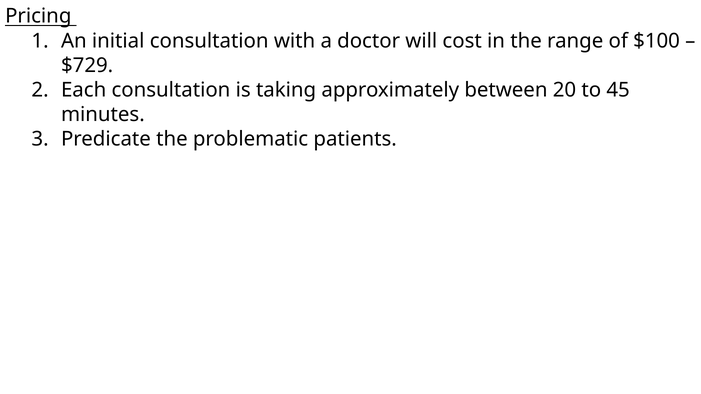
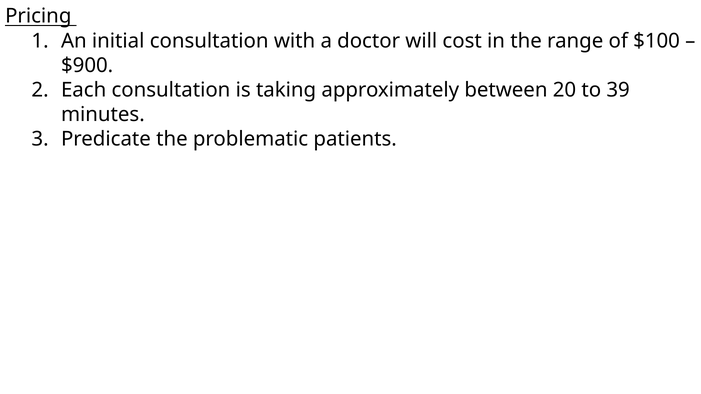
$729: $729 -> $900 (87, 65)
45: 45 -> 39 (618, 90)
